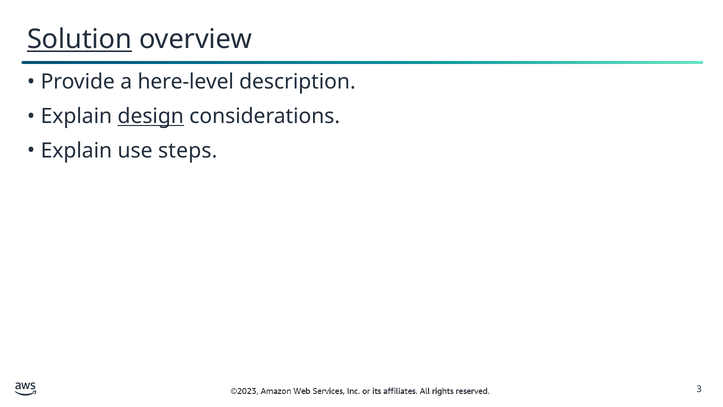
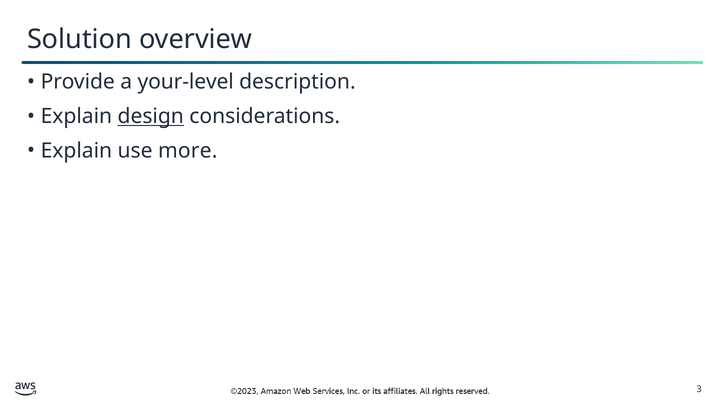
Solution underline: present -> none (80, 39)
here-level: here-level -> your-level (186, 82)
steps: steps -> more (188, 151)
